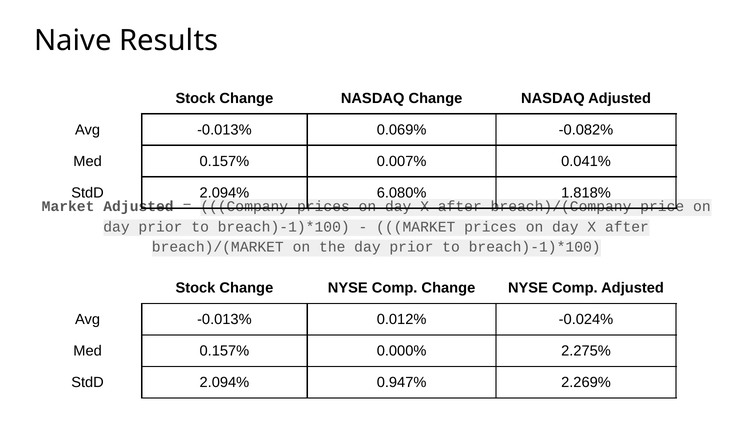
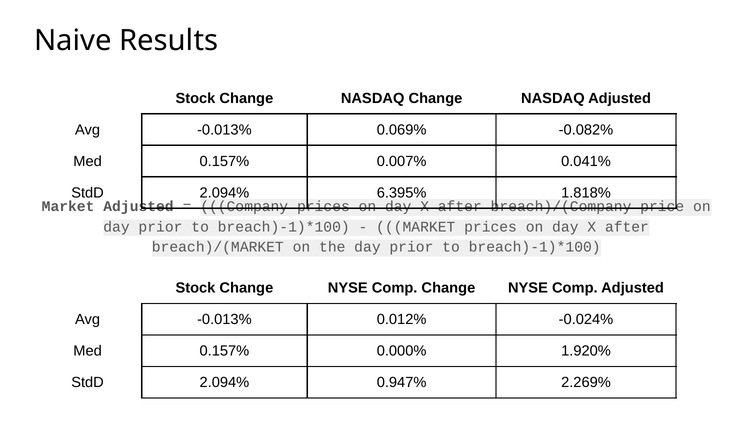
6.080%: 6.080% -> 6.395% (402, 193)
2.275%: 2.275% -> 1.920% (586, 351)
